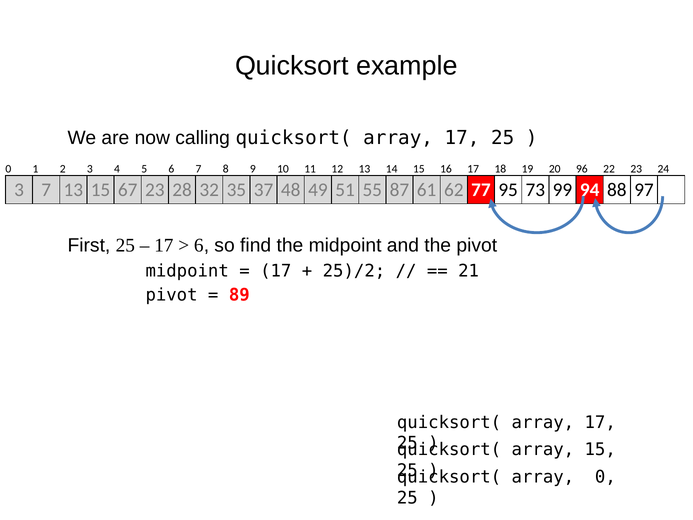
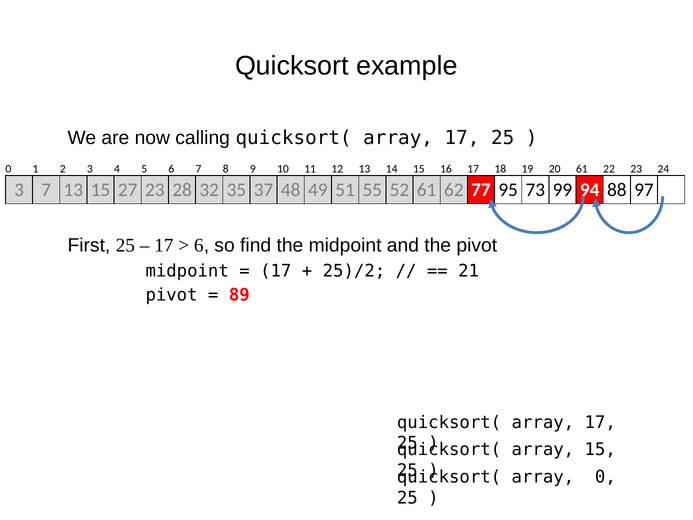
20 96: 96 -> 61 (582, 169)
67: 67 -> 27 (128, 190)
87: 87 -> 52 (399, 190)
